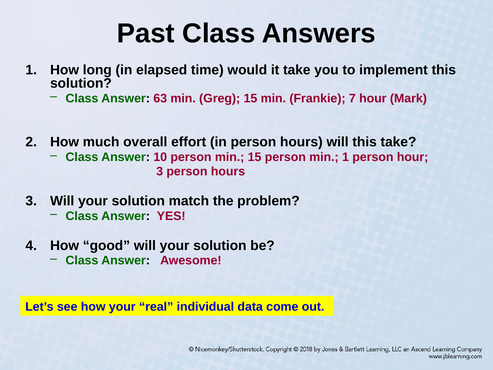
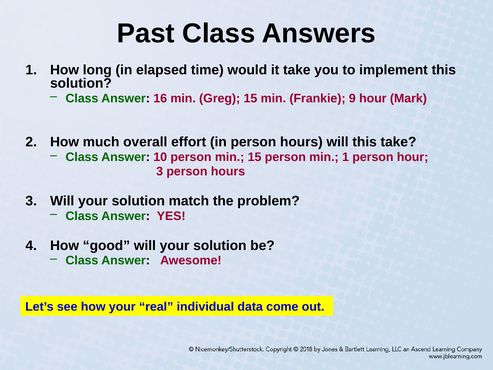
63: 63 -> 16 (160, 98)
7: 7 -> 9 (352, 98)
